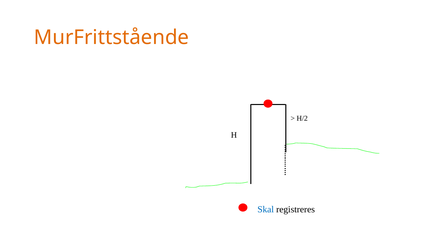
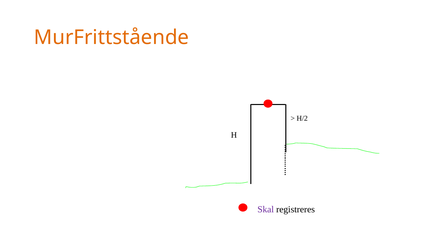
Skal colour: blue -> purple (266, 210)
